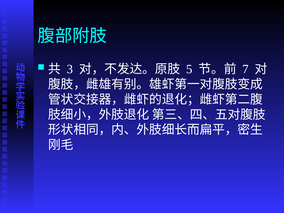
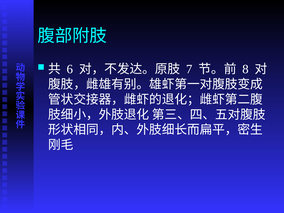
3: 3 -> 6 (70, 69)
5: 5 -> 7 (189, 69)
7: 7 -> 8 (245, 69)
